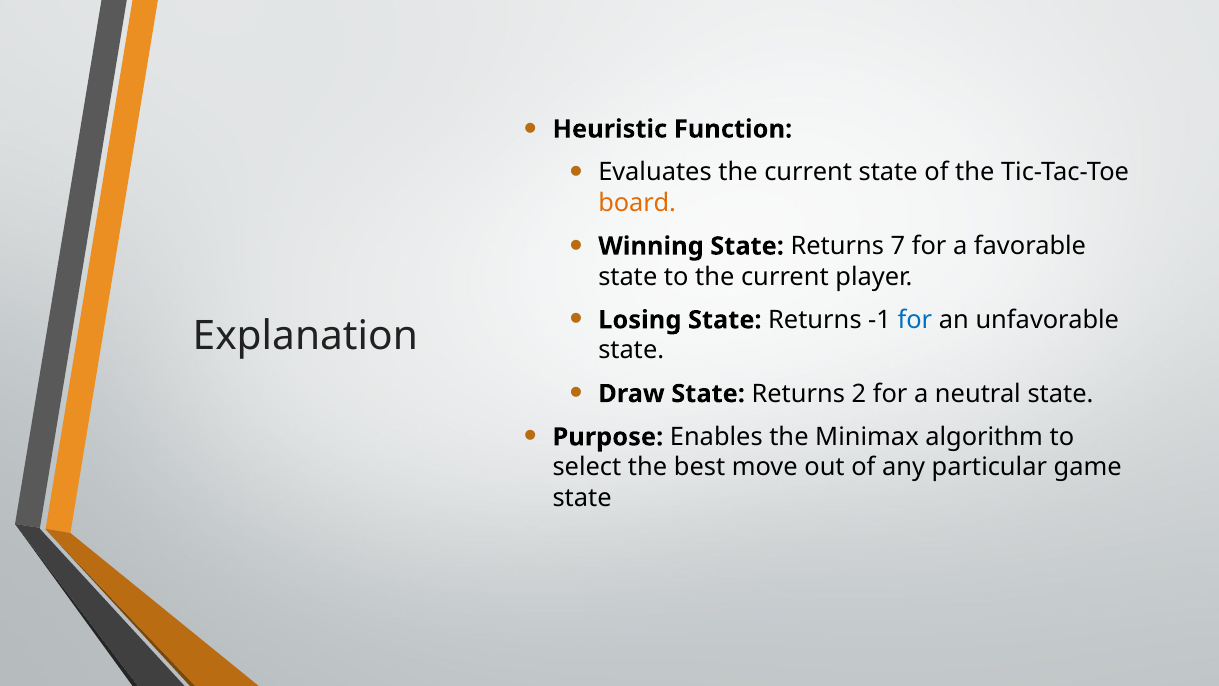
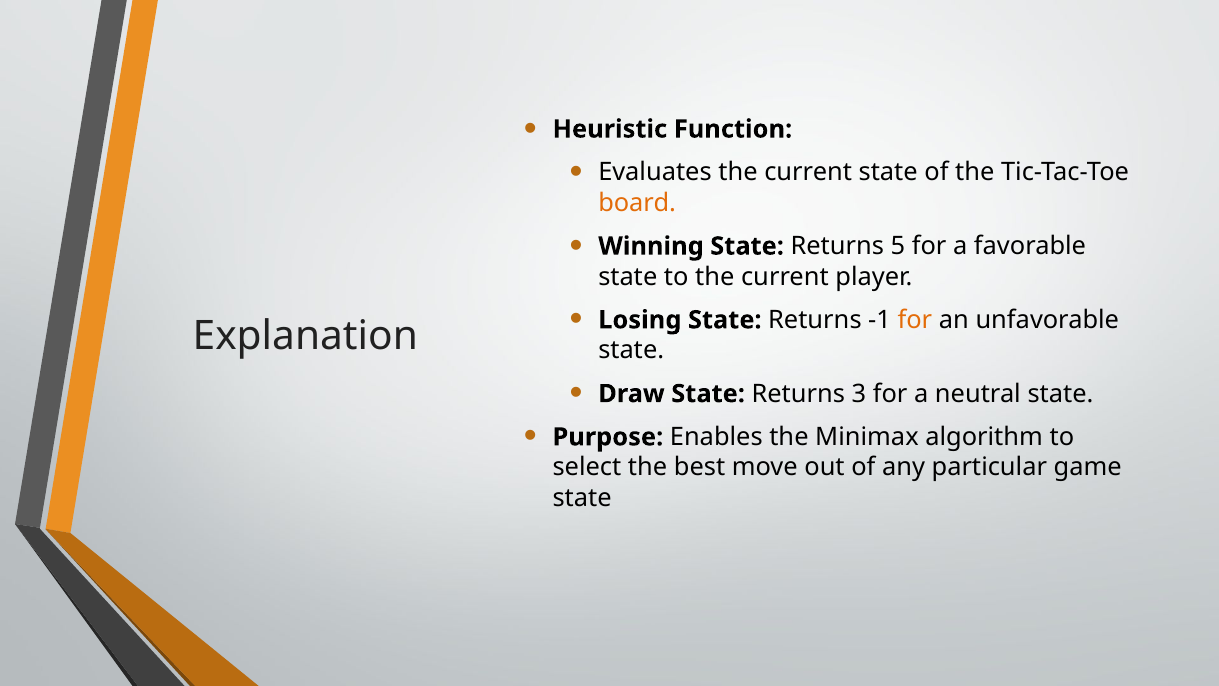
7: 7 -> 5 (898, 246)
for colour: blue -> orange (915, 320)
2: 2 -> 3 (859, 394)
